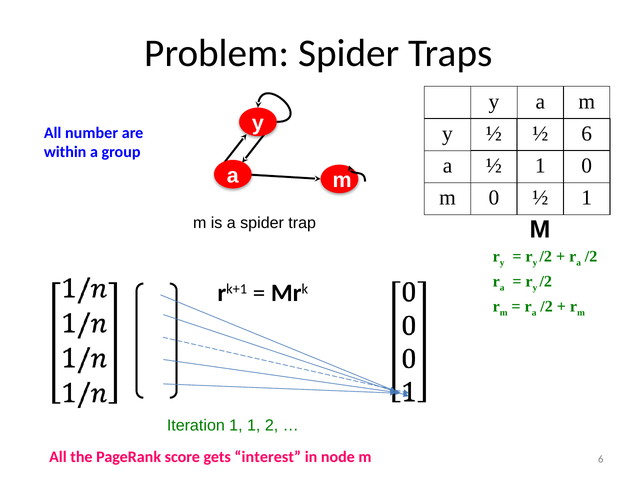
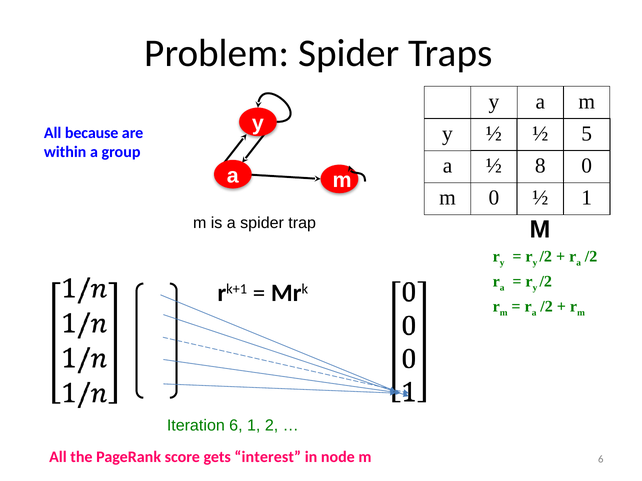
½ 6: 6 -> 5 (587, 134)
number: number -> because (92, 133)
a ½ 1: 1 -> 8 (540, 166)
Iteration 1: 1 -> 6 (236, 426)
